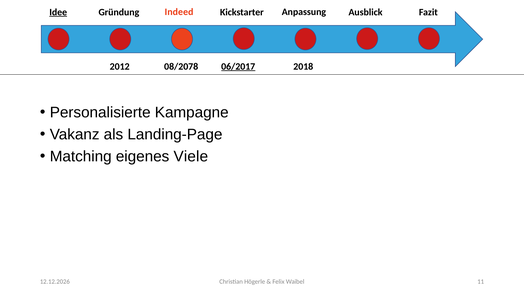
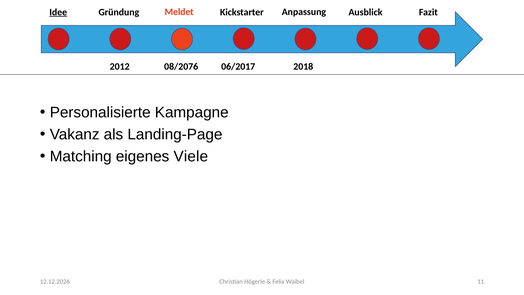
Indeed: Indeed -> Meldet (179, 12)
06/2017 underline: present -> none (238, 66)
08/2078: 08/2078 -> 08/2076 (181, 66)
